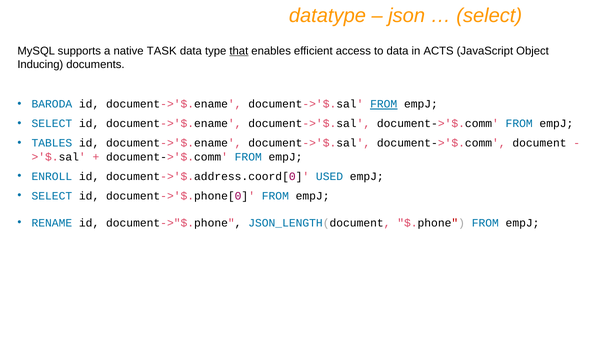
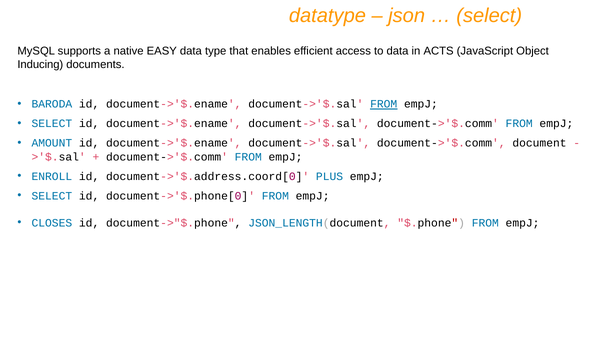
TASK: TASK -> EASY (162, 51)
that underline: present -> none (239, 51)
TABLES: TABLES -> AMOUNT (52, 144)
USED: USED -> PLUS (330, 177)
RENAME: RENAME -> CLOSES (52, 223)
